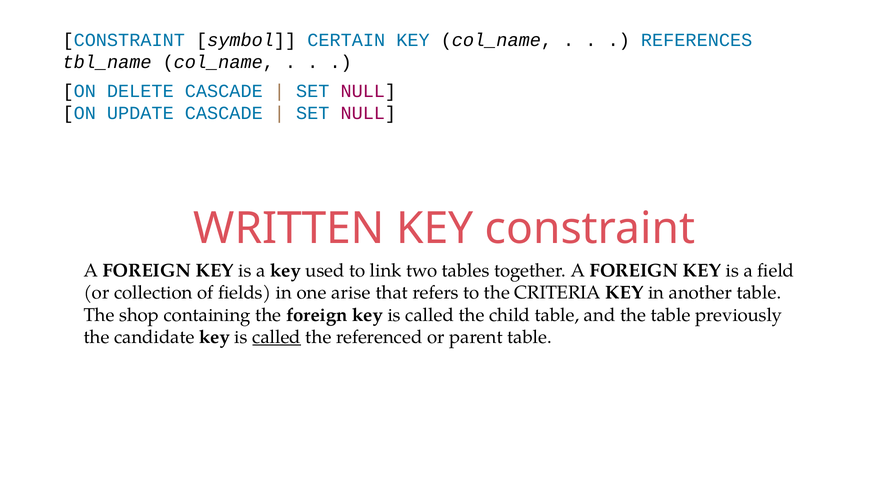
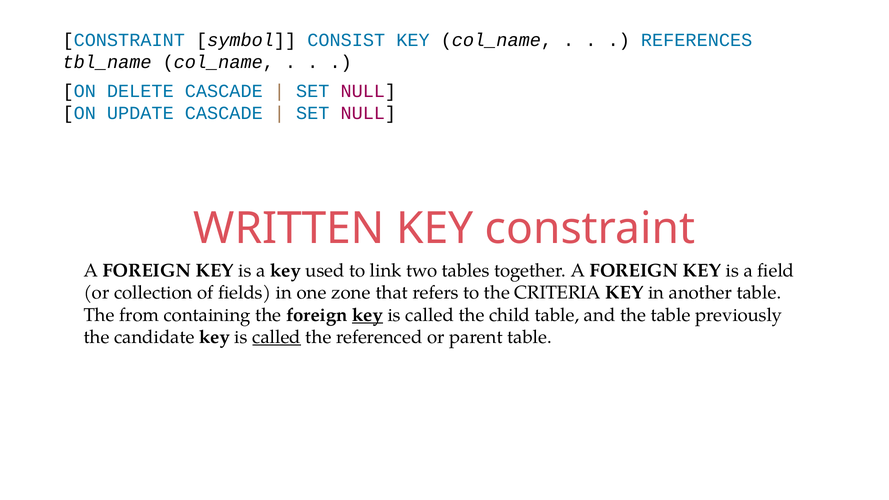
CERTAIN: CERTAIN -> CONSIST (346, 40)
arise: arise -> zone (351, 293)
shop: shop -> from (139, 315)
key underline: none -> present (368, 315)
